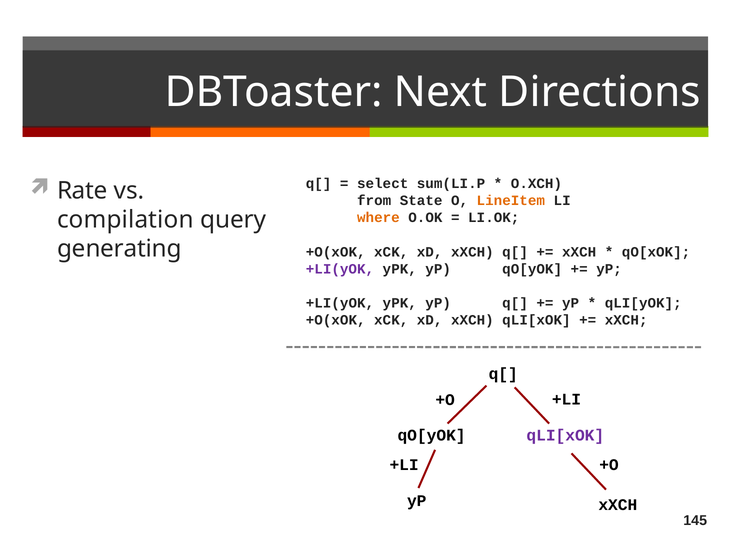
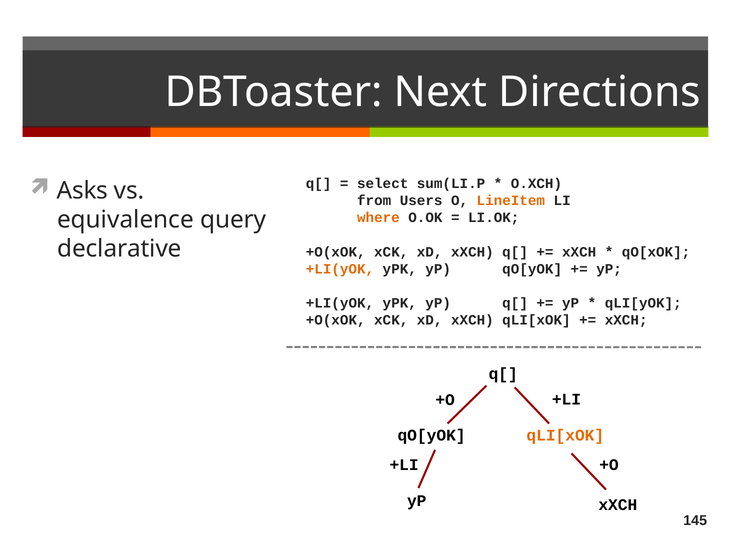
Rate: Rate -> Asks (82, 191)
State: State -> Users (421, 201)
compilation: compilation -> equivalence (126, 220)
generating: generating -> declarative (119, 249)
+LI(yOK colour: purple -> orange (340, 269)
qLI[xOK colour: purple -> orange (565, 436)
